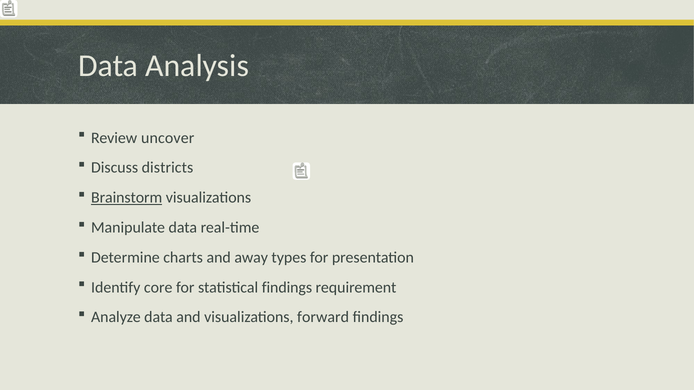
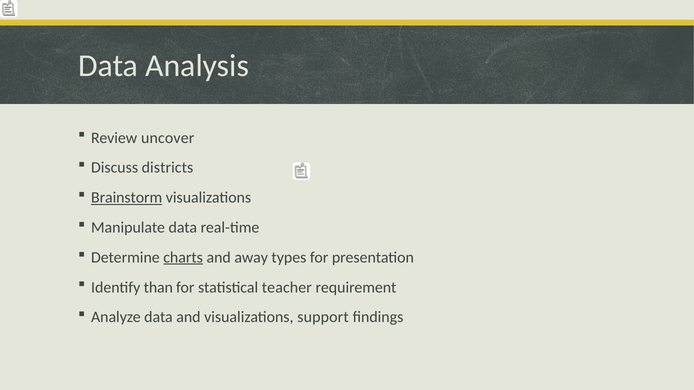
charts underline: none -> present (183, 258)
core: core -> than (158, 288)
statistical findings: findings -> teacher (287, 288)
forward: forward -> support (323, 317)
